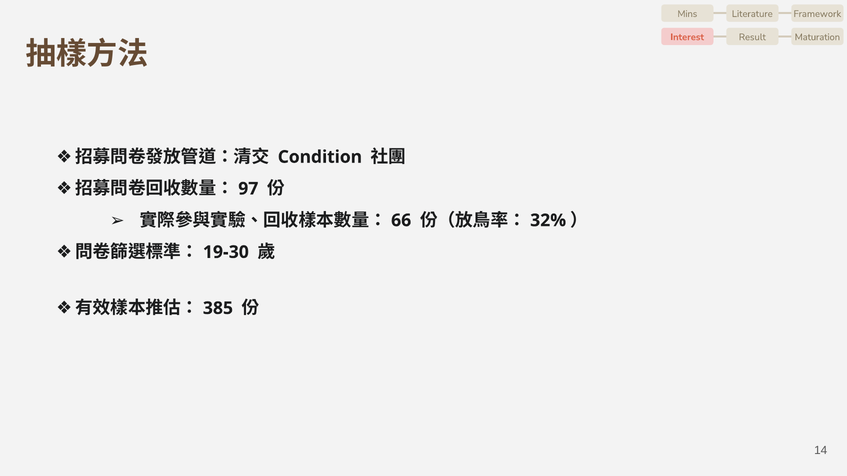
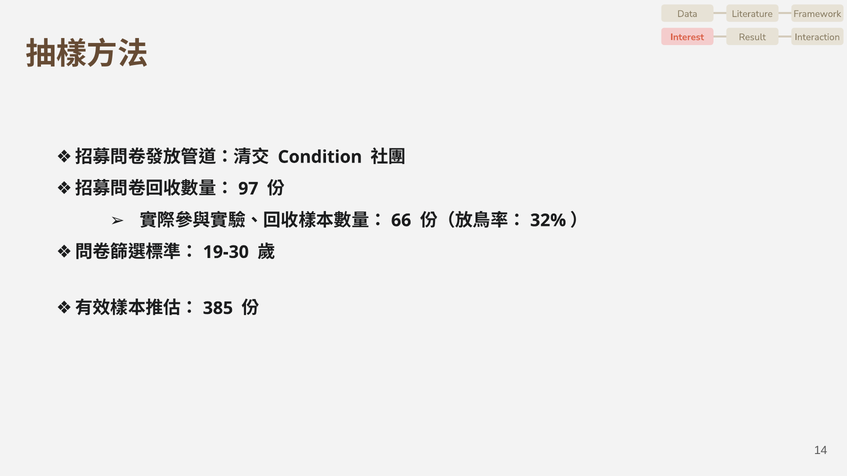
Mins: Mins -> Data (687, 14)
Maturation: Maturation -> Interaction (817, 37)
